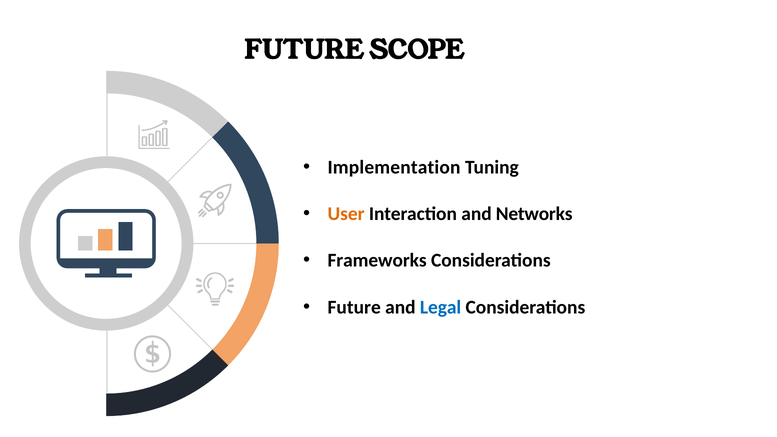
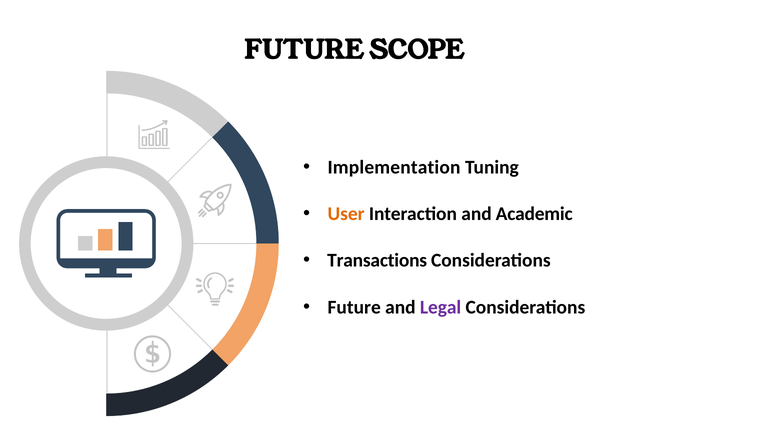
Networks: Networks -> Academic (534, 214)
Frameworks: Frameworks -> Transactions (377, 261)
Legal colour: blue -> purple (441, 307)
